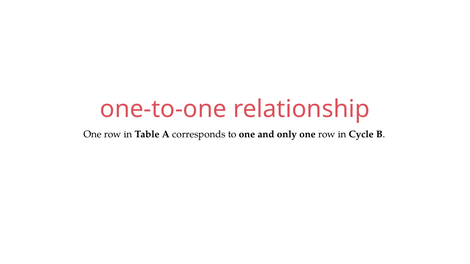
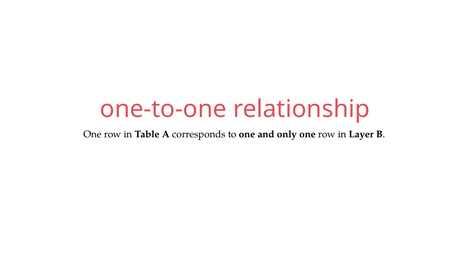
Cycle: Cycle -> Layer (361, 135)
